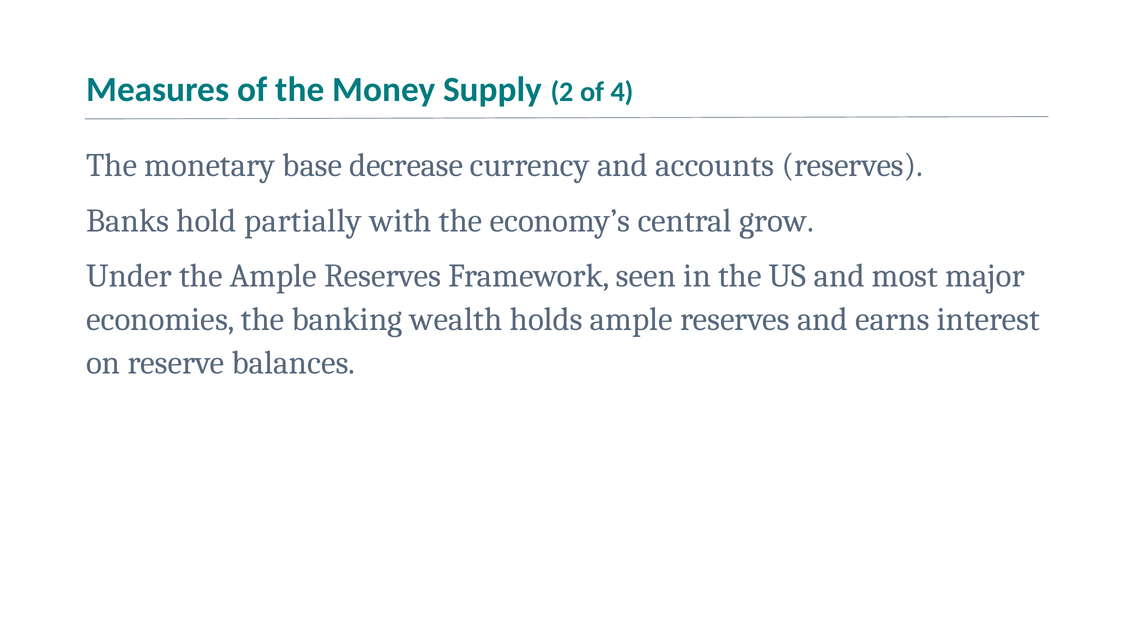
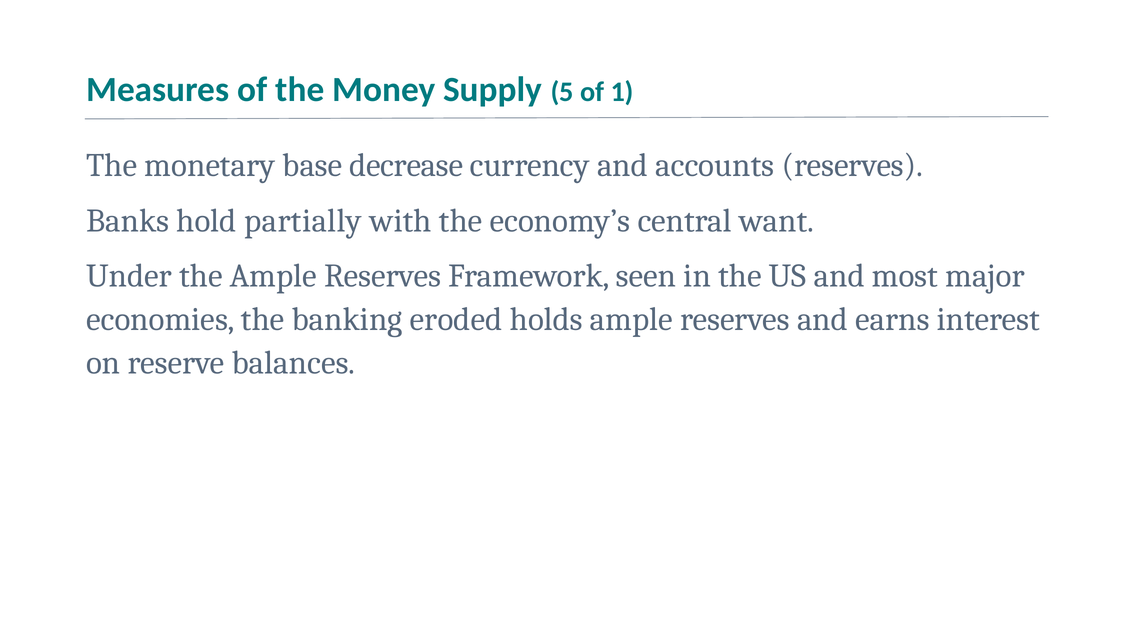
2: 2 -> 5 (562, 92)
4: 4 -> 1 (622, 92)
grow: grow -> want (777, 221)
wealth: wealth -> eroded (456, 320)
